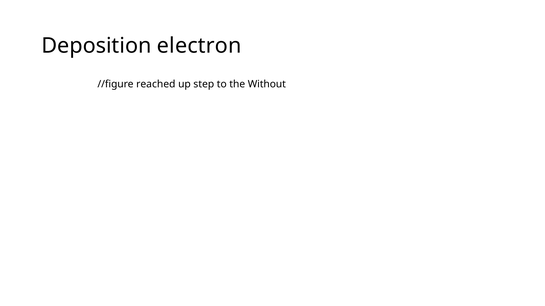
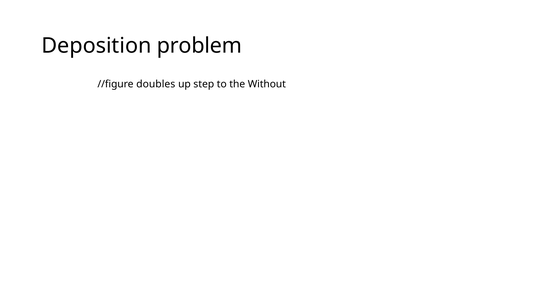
electron: electron -> problem (199, 46)
reached: reached -> doubles (156, 84)
